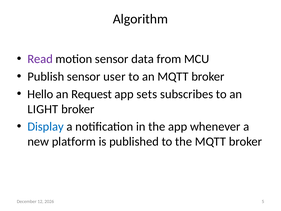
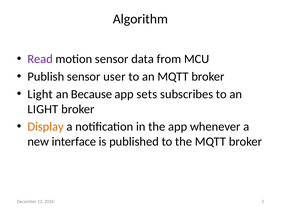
Hello: Hello -> Light (40, 94)
Request: Request -> Because (92, 94)
Display colour: blue -> orange (46, 126)
platform: platform -> interface (74, 141)
